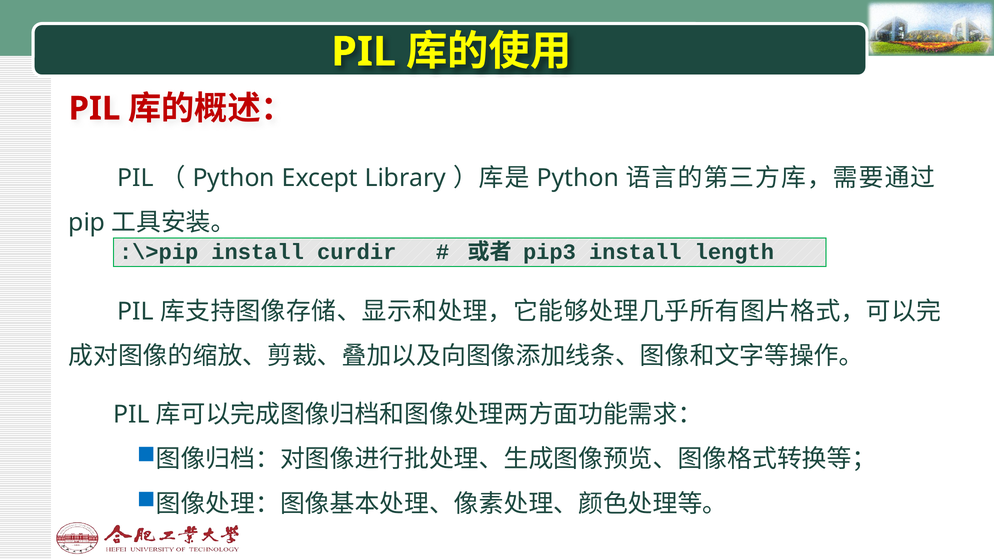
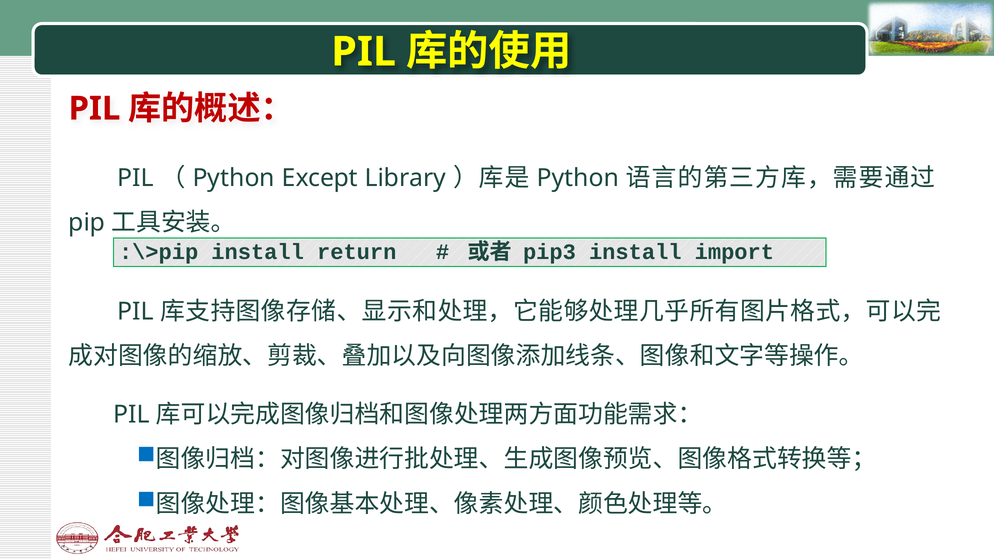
curdir: curdir -> return (357, 252)
length: length -> import (734, 252)
